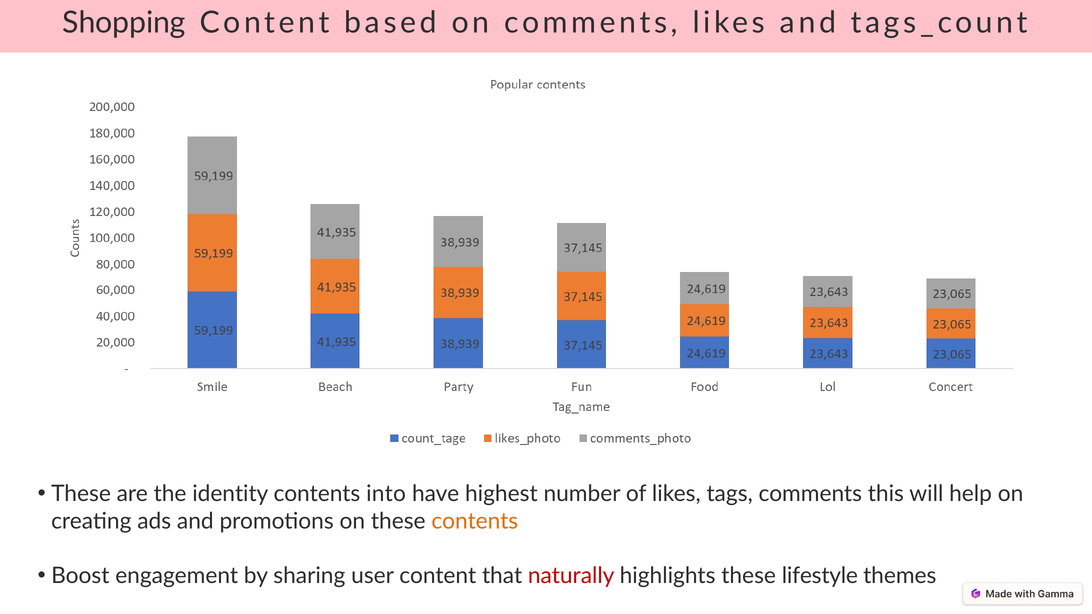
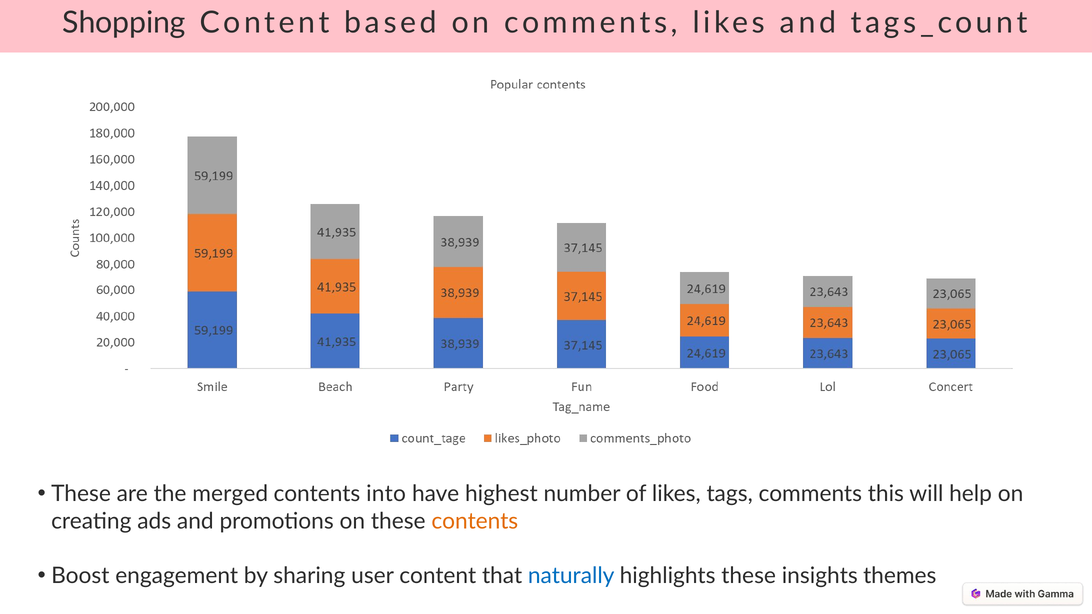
identity: identity -> merged (230, 494)
naturally colour: red -> blue (571, 576)
lifestyle: lifestyle -> insights (820, 576)
